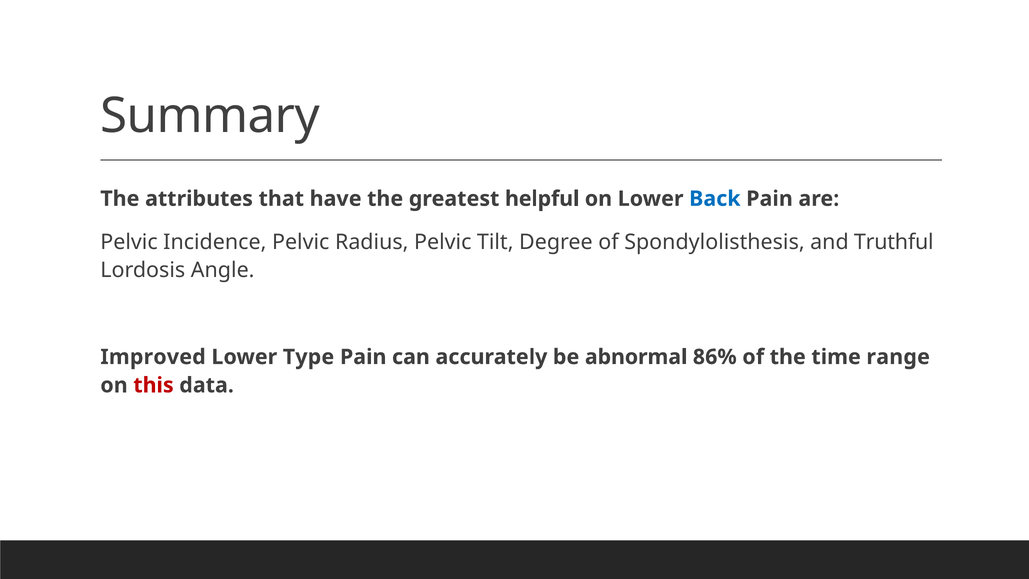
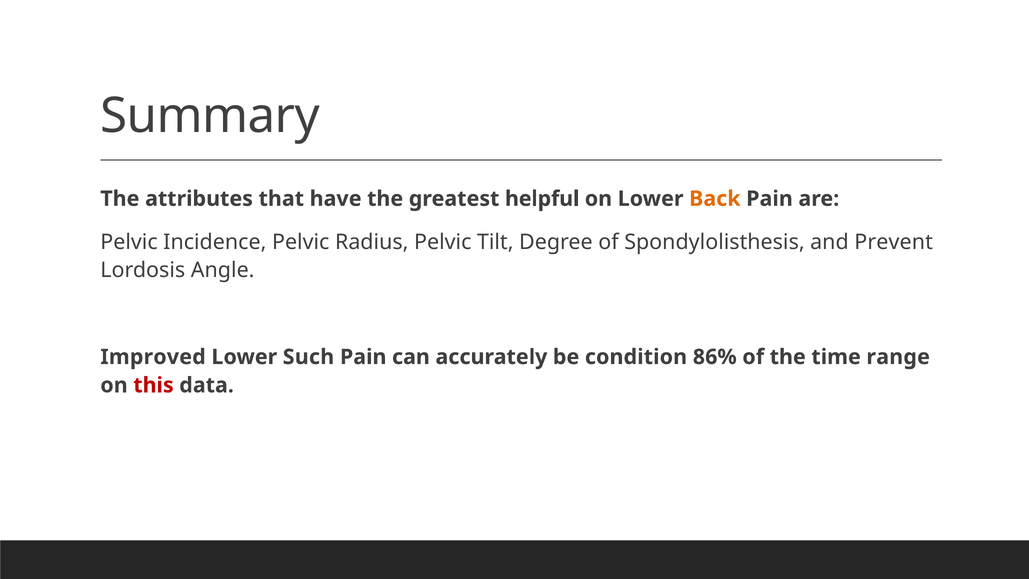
Back colour: blue -> orange (715, 199)
Truthful: Truthful -> Prevent (894, 242)
Type: Type -> Such (308, 357)
abnormal: abnormal -> condition (636, 357)
